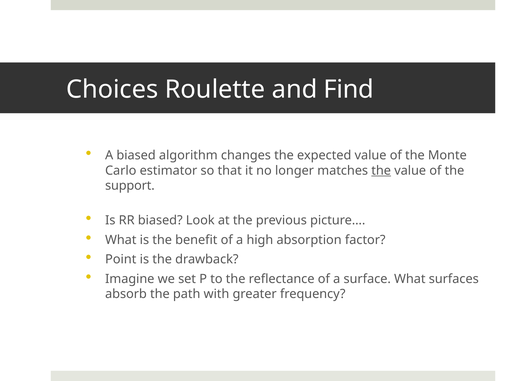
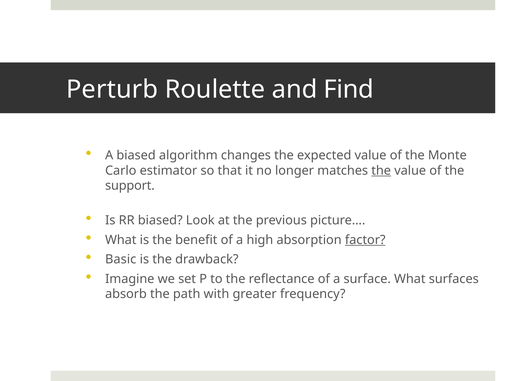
Choices: Choices -> Perturb (112, 90)
factor underline: none -> present (365, 240)
Point: Point -> Basic (121, 259)
